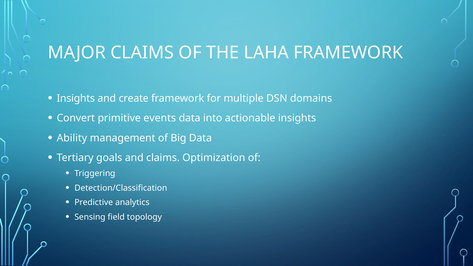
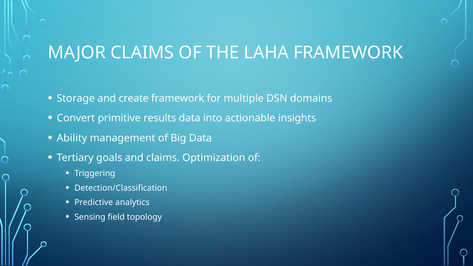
Insights: Insights -> Storage (76, 98)
events: events -> results (160, 118)
